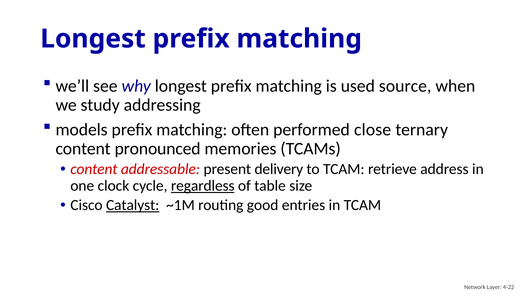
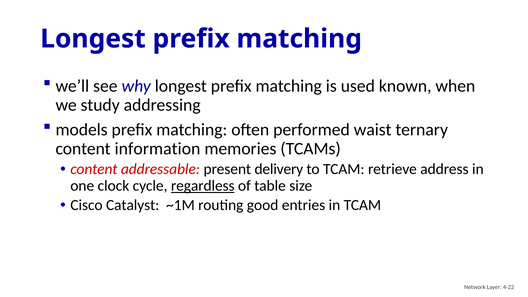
source: source -> known (405, 86)
close: close -> waist (373, 130)
pronounced: pronounced -> information (157, 149)
Catalyst underline: present -> none (133, 205)
